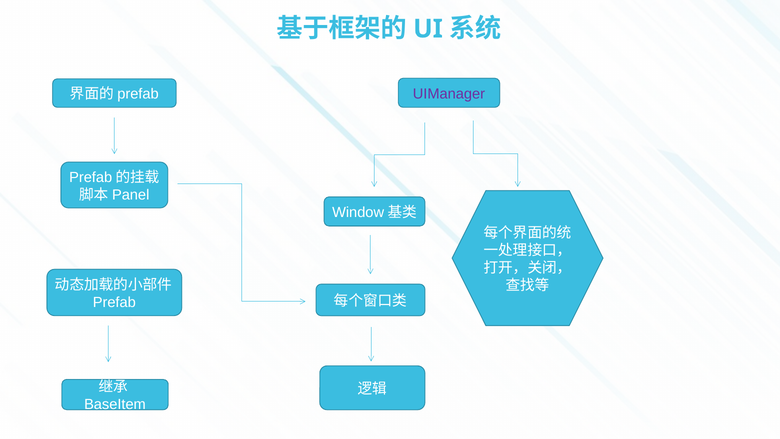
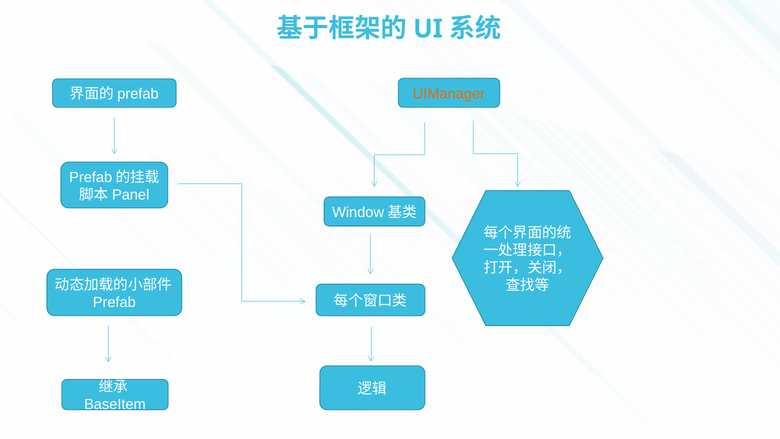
UIManager colour: purple -> orange (449, 94)
